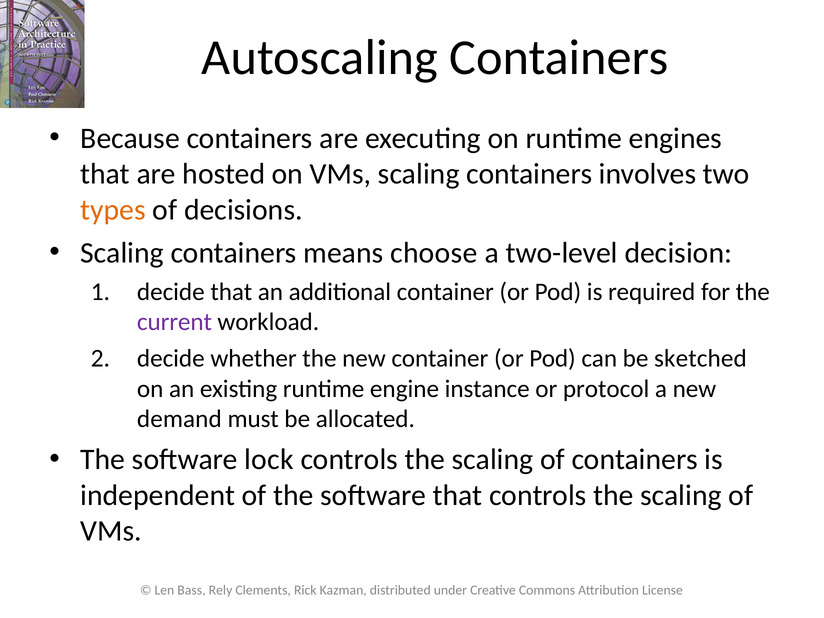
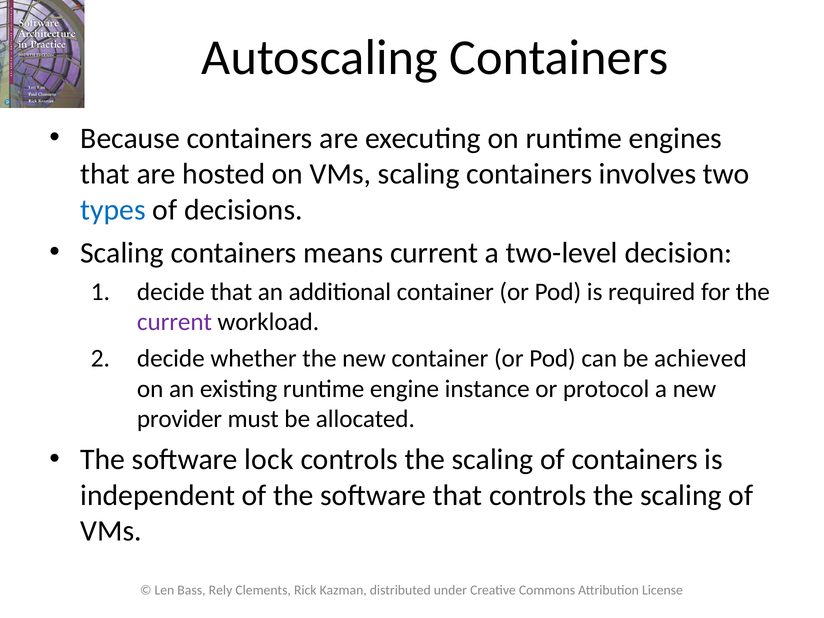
types colour: orange -> blue (113, 210)
means choose: choose -> current (434, 253)
sketched: sketched -> achieved (700, 359)
demand: demand -> provider (180, 419)
